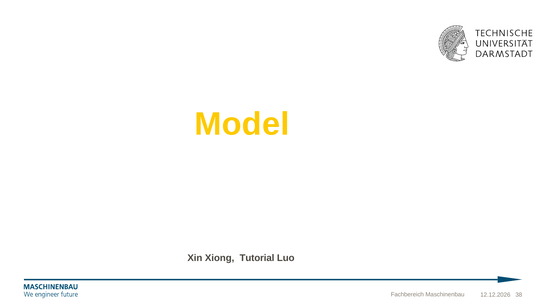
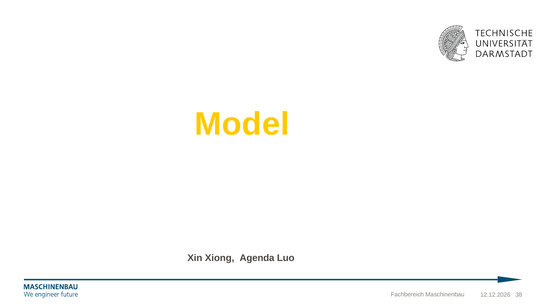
Tutorial: Tutorial -> Agenda (257, 258)
